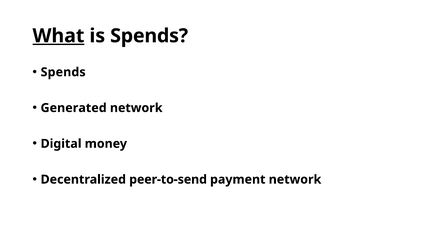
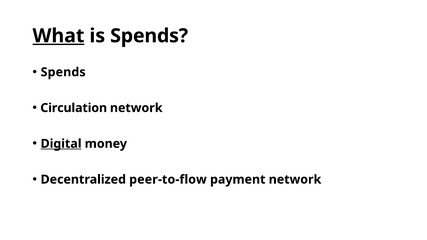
Generated: Generated -> Circulation (74, 108)
Digital underline: none -> present (61, 144)
peer-to-send: peer-to-send -> peer-to-flow (168, 180)
